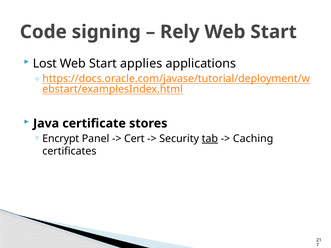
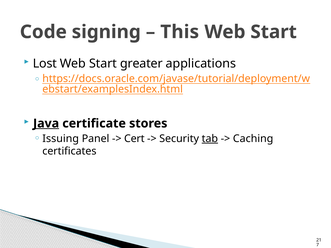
Rely: Rely -> This (180, 32)
applies: applies -> greater (141, 64)
Java underline: none -> present (46, 124)
Encrypt: Encrypt -> Issuing (61, 139)
